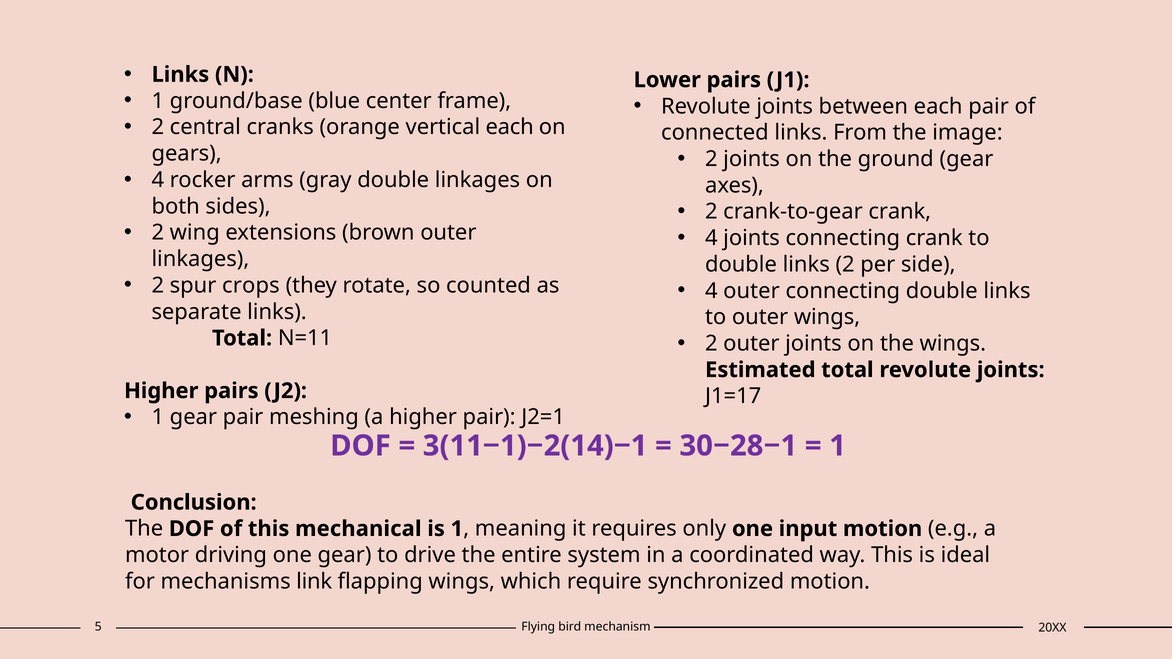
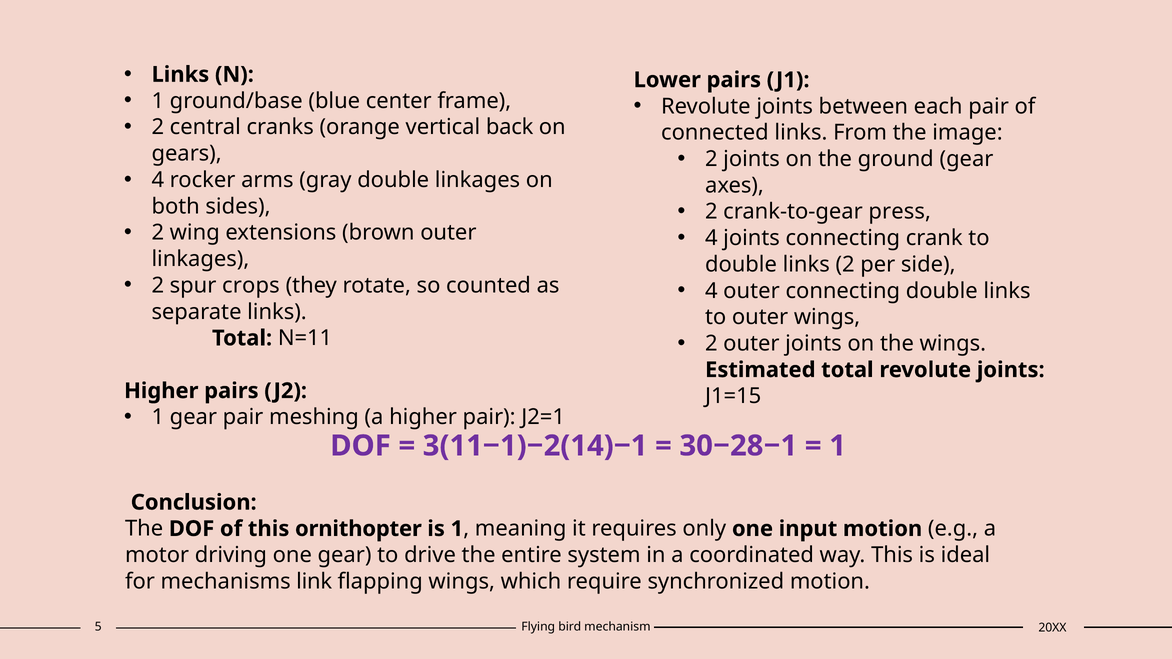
vertical each: each -> back (510, 127)
crank-to-gear crank: crank -> press (900, 212)
J1=17: J1=17 -> J1=15 (733, 396)
mechanical: mechanical -> ornithopter (358, 529)
